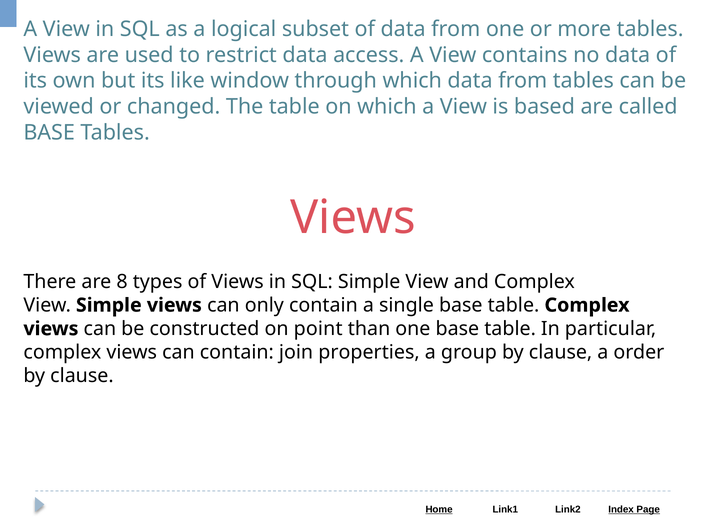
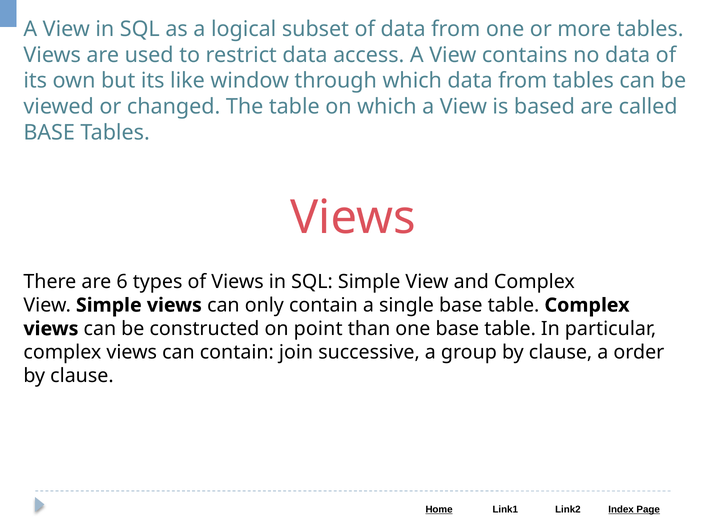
8: 8 -> 6 (122, 281)
properties: properties -> successive (369, 352)
